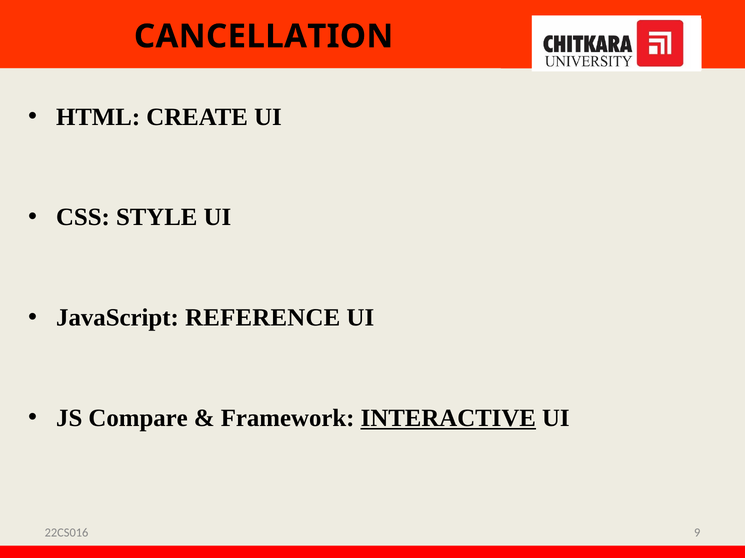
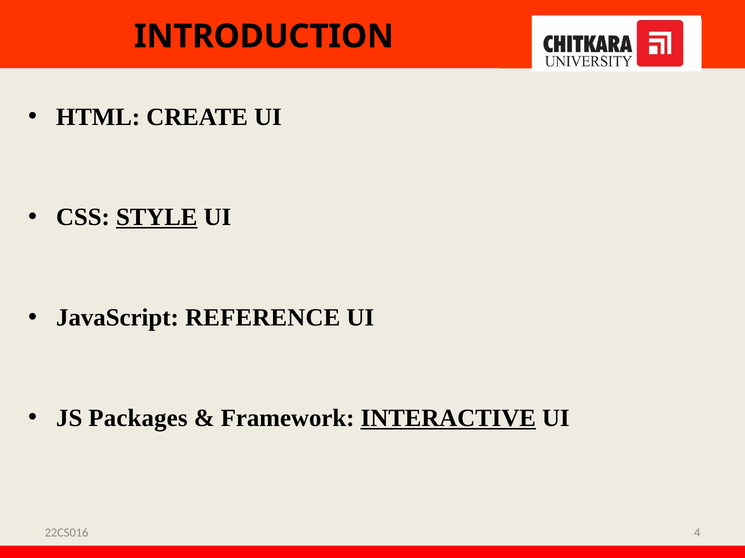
CANCELLATION: CANCELLATION -> INTRODUCTION (264, 36)
STYLE underline: none -> present (157, 218)
Compare: Compare -> Packages (138, 419)
9: 9 -> 4 (697, 533)
